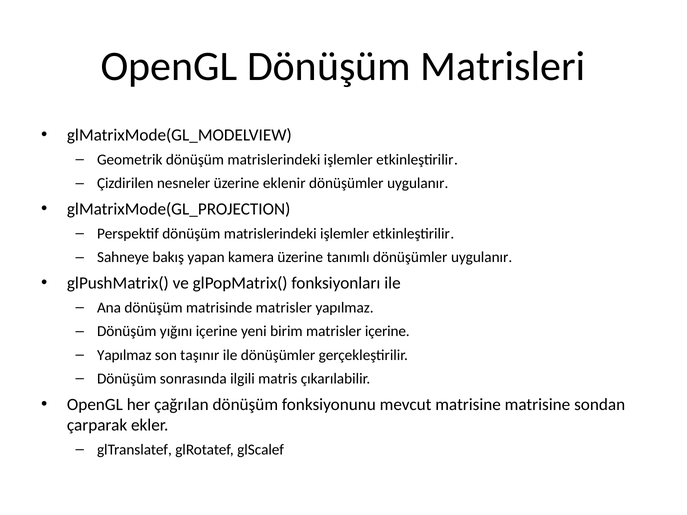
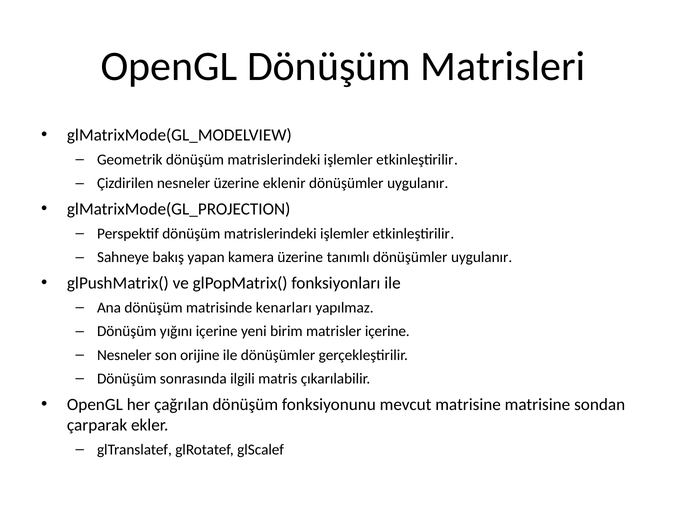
matrisinde matrisler: matrisler -> kenarları (284, 308)
Yapılmaz: Yapılmaz -> Nesneler (124, 355)
taşınır: taşınır -> orijine (200, 355)
